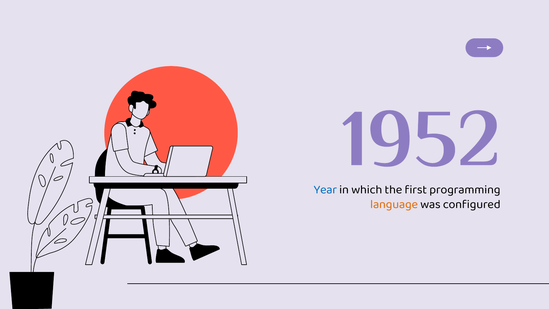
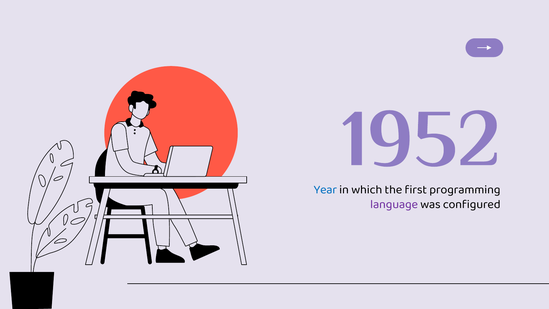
language colour: orange -> purple (394, 204)
